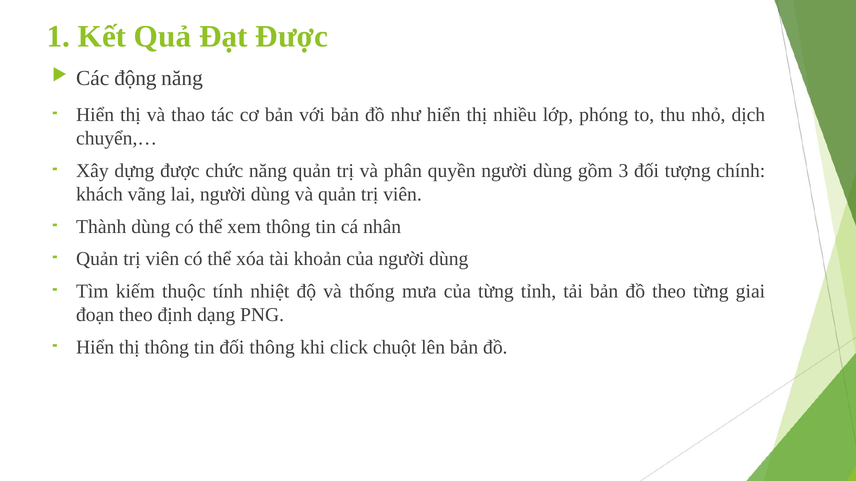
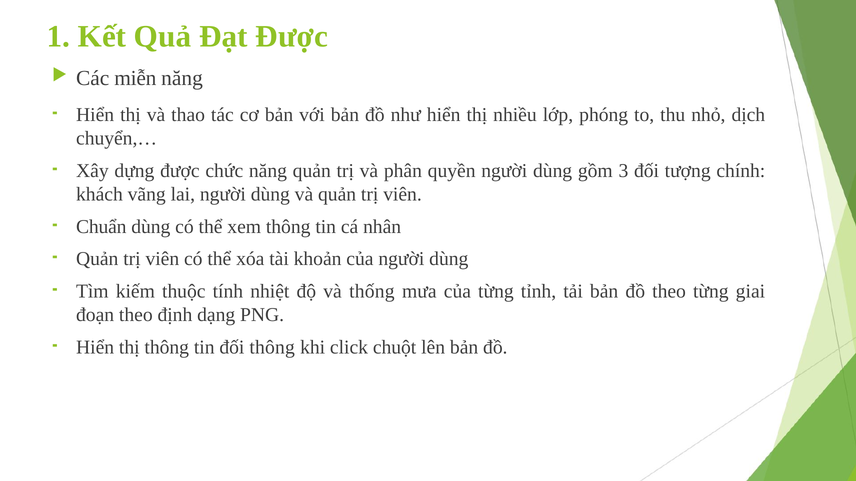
động: động -> miễn (135, 78)
Thành: Thành -> Chuẩn (101, 227)
